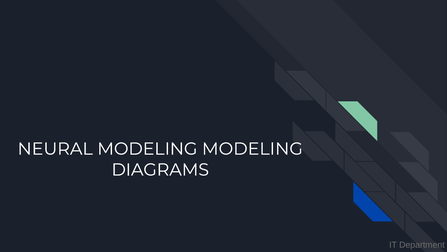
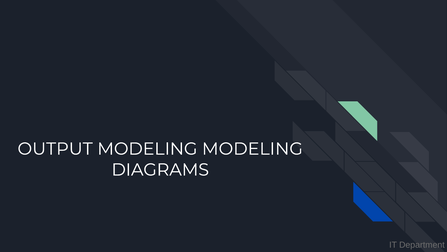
NEURAL: NEURAL -> OUTPUT (55, 149)
